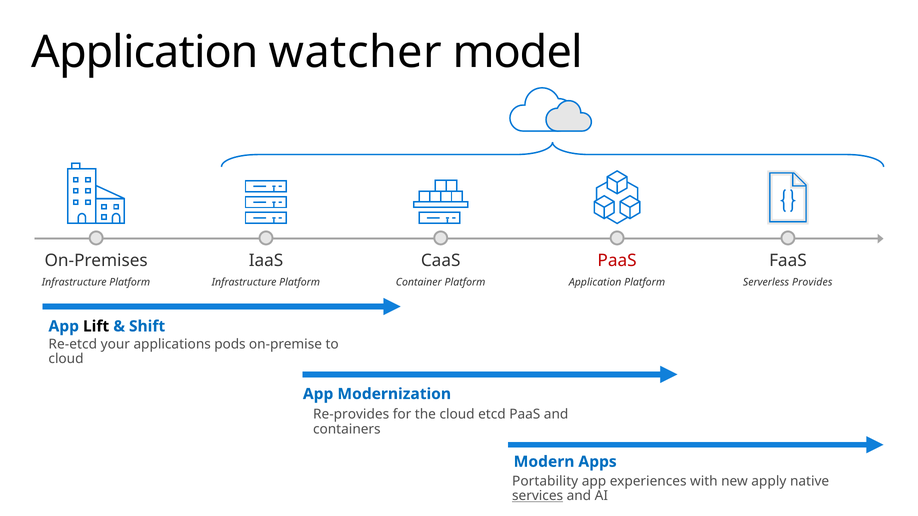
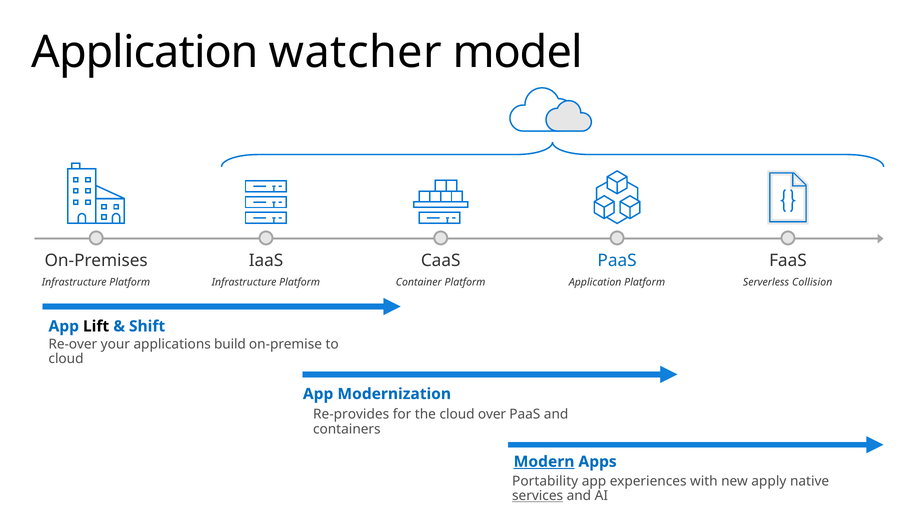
PaaS colour: red -> blue (617, 261)
Provides: Provides -> Collision (812, 283)
Re-etcd: Re-etcd -> Re-over (73, 344)
pods: pods -> build (230, 344)
etcd: etcd -> over (492, 415)
Modern underline: none -> present (544, 462)
